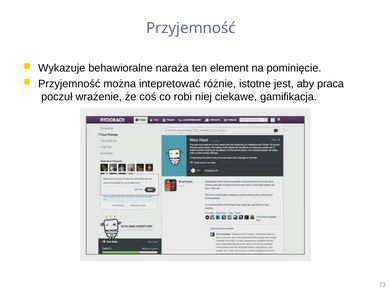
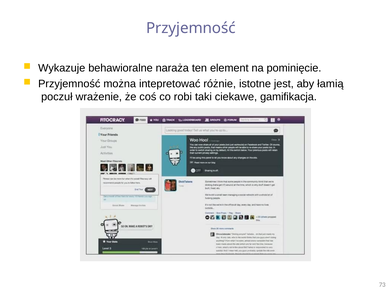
praca: praca -> łamią (330, 84)
niej: niej -> taki (203, 97)
